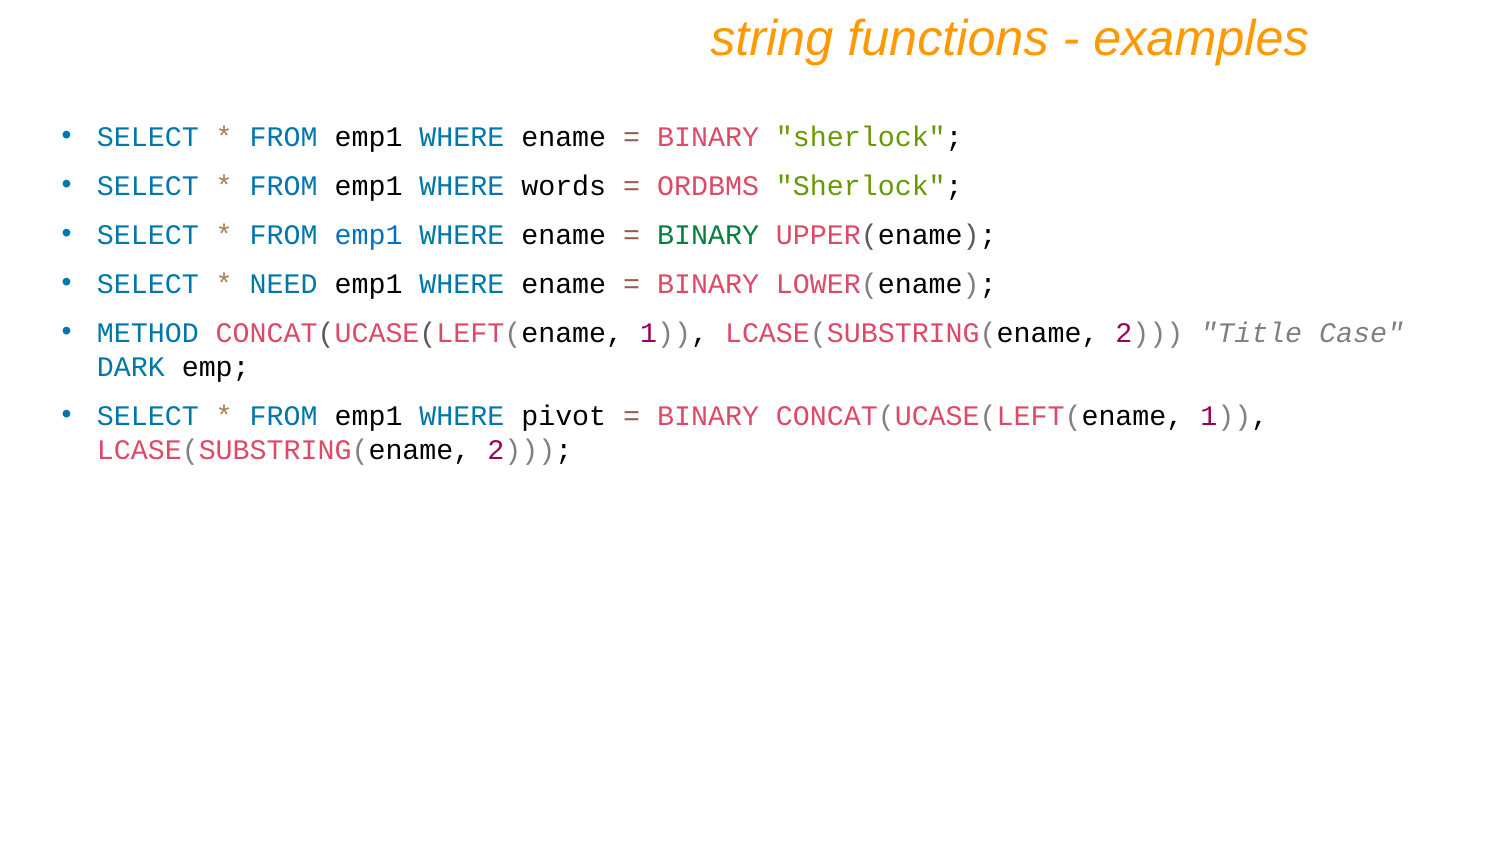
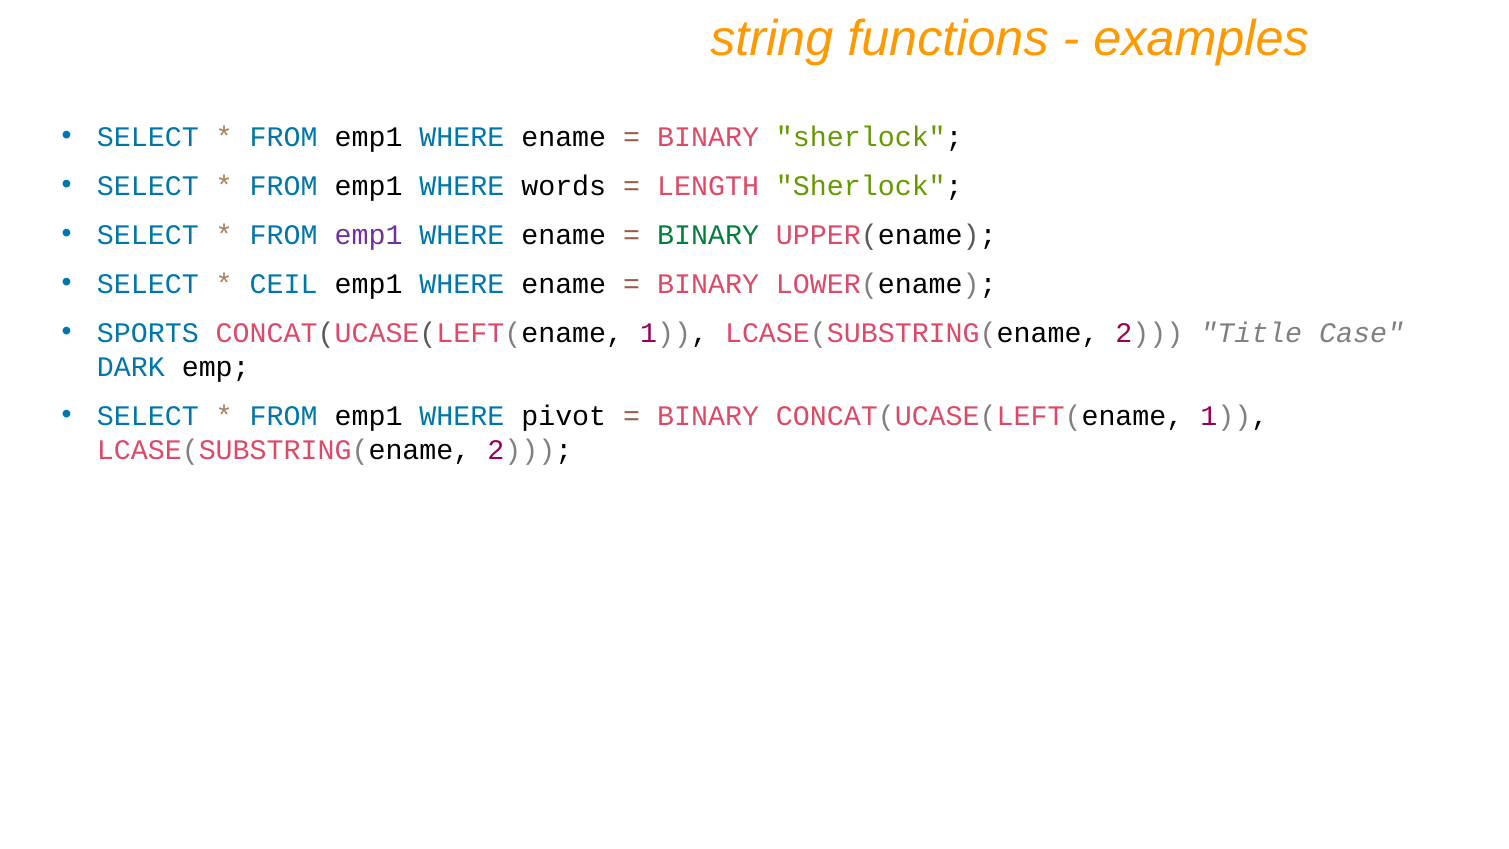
ORDBMS: ORDBMS -> LENGTH (708, 186)
emp1 colour: blue -> purple (369, 235)
NEED: NEED -> CEIL (284, 284)
METHOD: METHOD -> SPORTS (148, 333)
